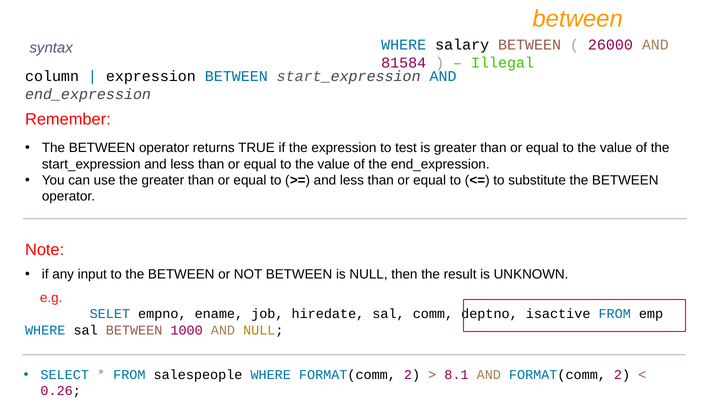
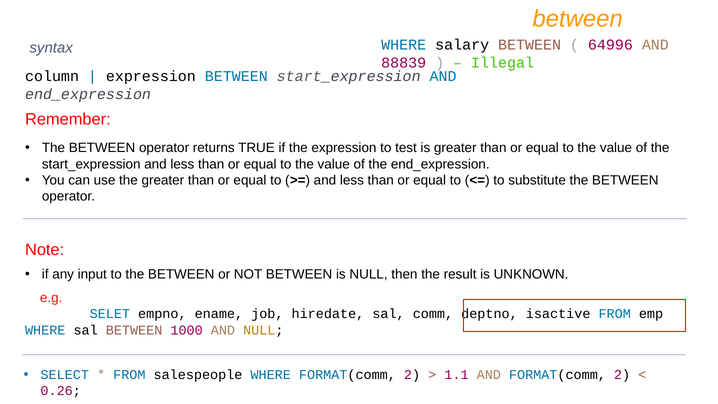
26000: 26000 -> 64996 (610, 45)
81584: 81584 -> 88839 (404, 63)
8.1: 8.1 -> 1.1 (456, 375)
